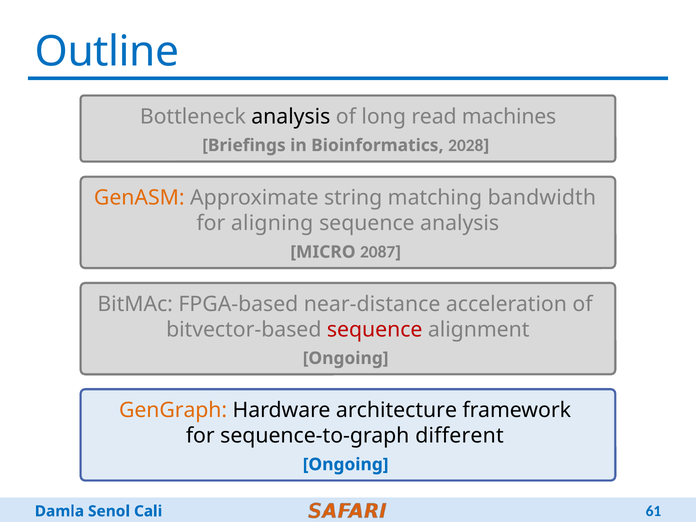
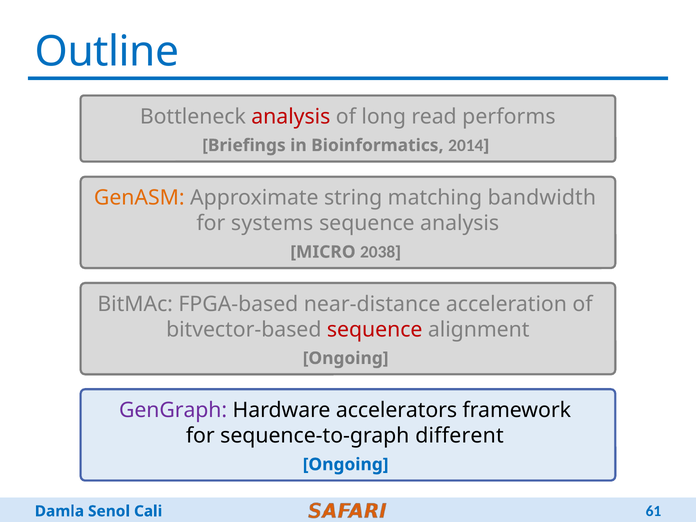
analysis colour: black -> red (291, 117)
machines: machines -> performs (509, 117)
2028: 2028 -> 2014 (466, 145)
aligning: aligning -> systems (272, 223)
2087: 2087 -> 2038 (378, 252)
GenGraph colour: orange -> purple (173, 410)
architecture: architecture -> accelerators (397, 410)
